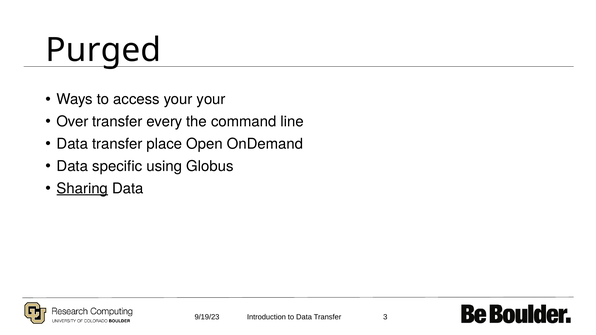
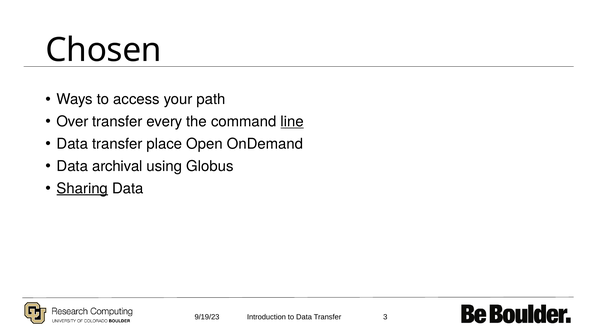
Purged: Purged -> Chosen (104, 50)
your your: your -> path (211, 99)
line underline: none -> present (292, 122)
specific: specific -> archival (117, 166)
